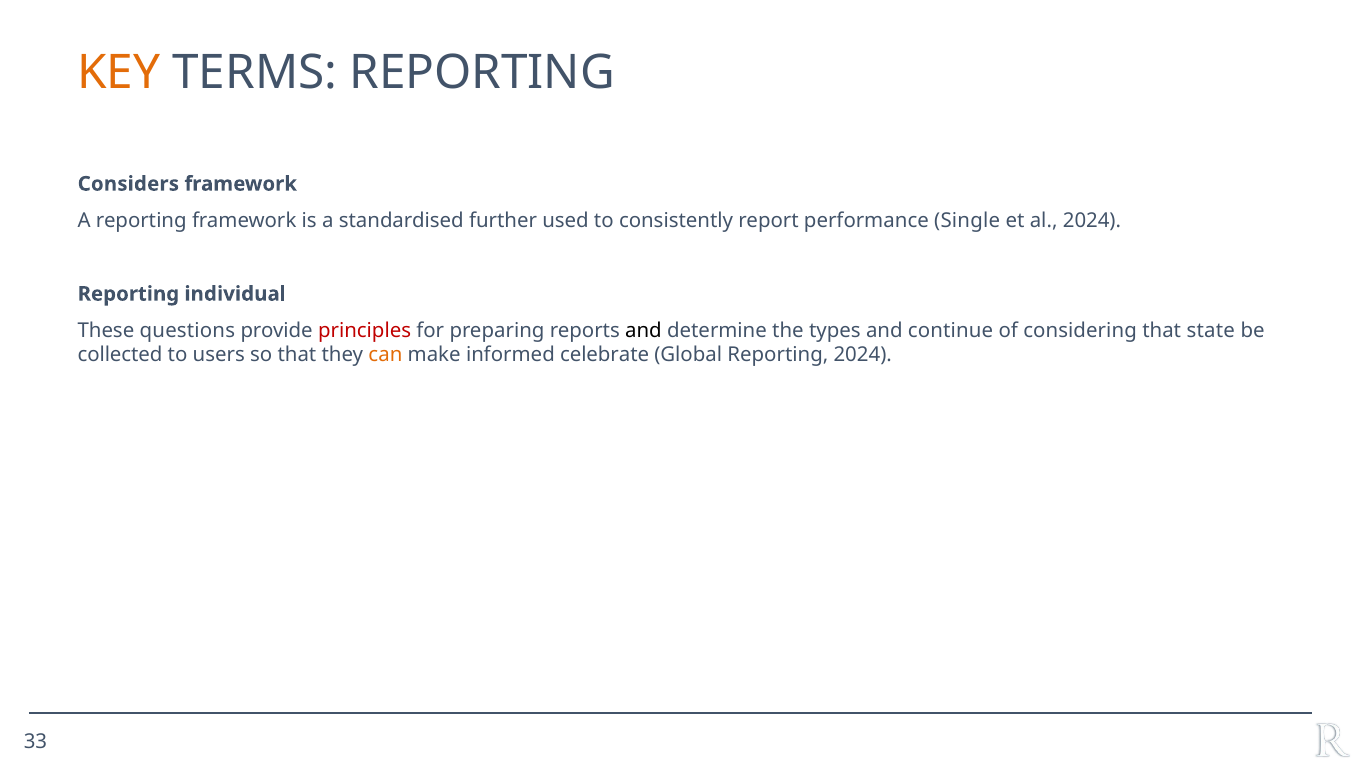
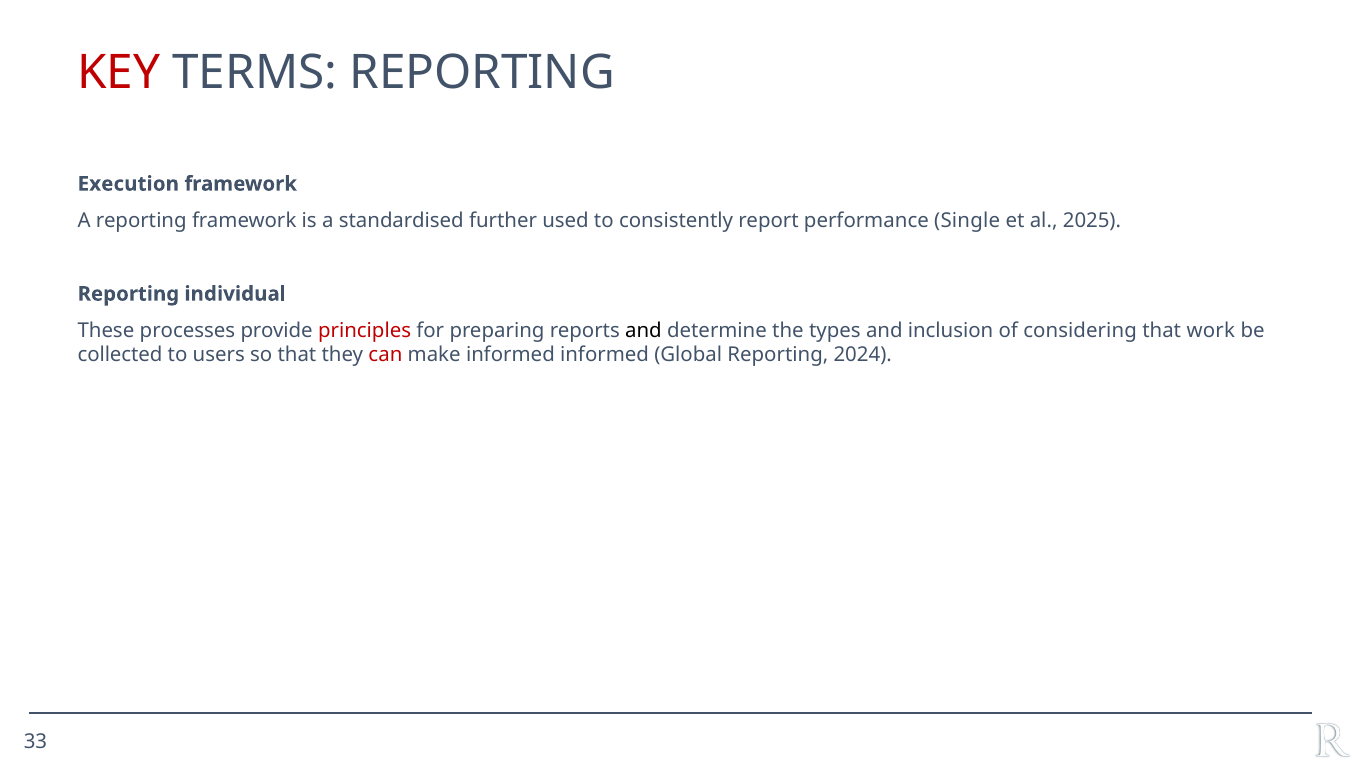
KEY colour: orange -> red (119, 73)
Considers: Considers -> Execution (128, 184)
al 2024: 2024 -> 2025 (1092, 220)
questions: questions -> processes (187, 330)
continue: continue -> inclusion (951, 330)
state: state -> work (1211, 330)
can colour: orange -> red (385, 355)
informed celebrate: celebrate -> informed (605, 355)
